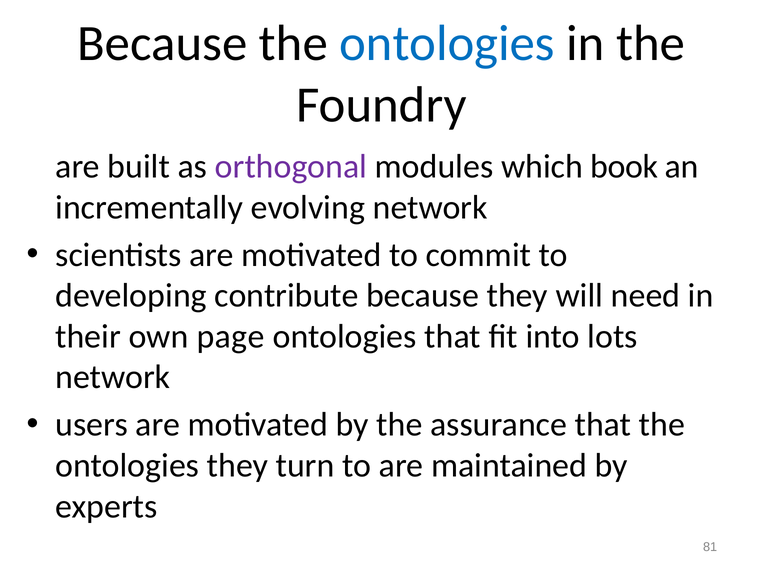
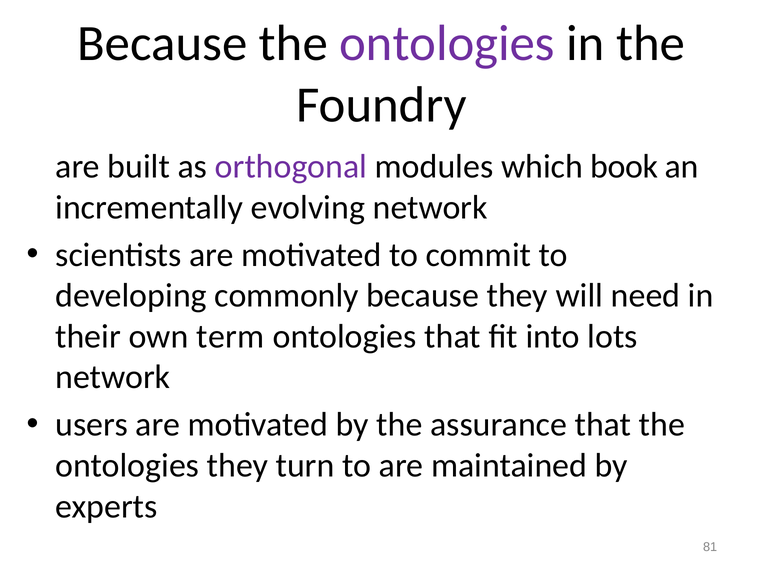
ontologies colour: blue -> purple (447, 44)
contribute: contribute -> commonly (286, 295)
page: page -> term (230, 336)
